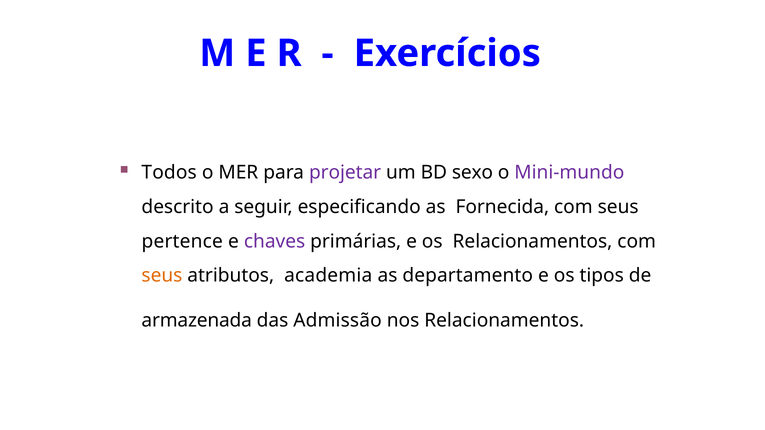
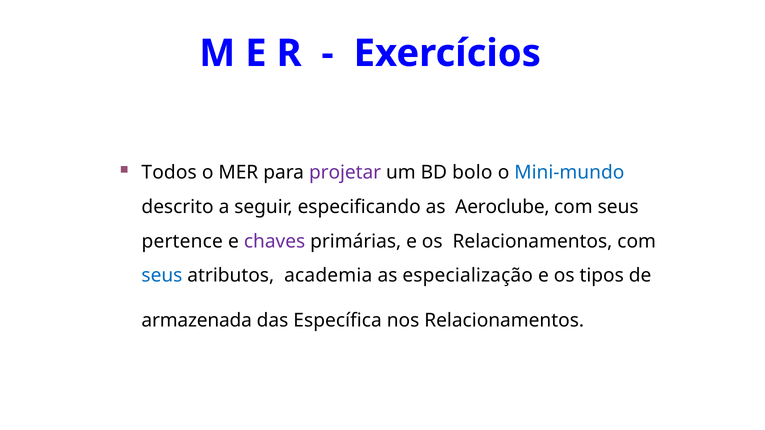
sexo: sexo -> bolo (472, 173)
Mini-mundo colour: purple -> blue (569, 173)
Fornecida: Fornecida -> Aeroclube (502, 207)
seus colour: orange -> blue (162, 276)
departamento: departamento -> especialização (468, 276)
Admissão: Admissão -> Específica (338, 320)
